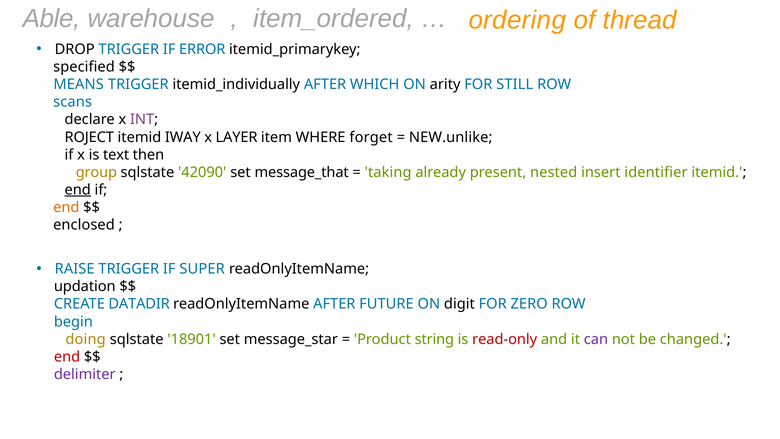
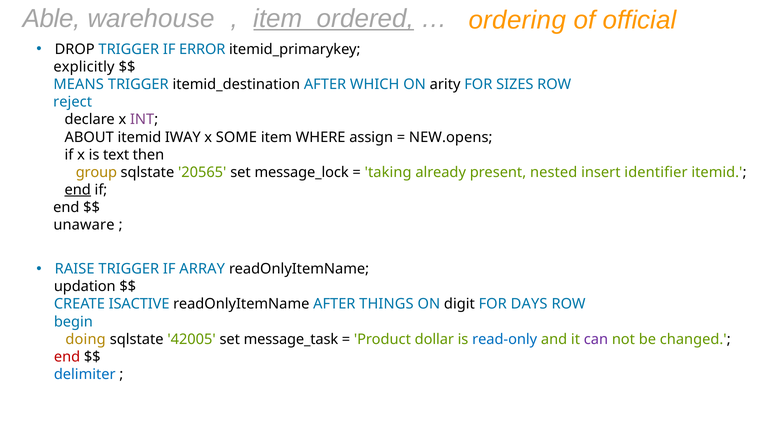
item_ordered underline: none -> present (334, 19)
thread: thread -> official (640, 20)
specified: specified -> explicitly (84, 67)
itemid_individually: itemid_individually -> itemid_destination (236, 84)
STILL: STILL -> SIZES (515, 84)
scans: scans -> reject (73, 102)
ROJECT: ROJECT -> ABOUT (89, 137)
LAYER: LAYER -> SOME (236, 137)
forget: forget -> assign (371, 137)
NEW.unlike: NEW.unlike -> NEW.opens (451, 137)
42090: 42090 -> 20565 (202, 172)
message_that: message_that -> message_lock (302, 172)
end colour: orange -> black (66, 207)
enclosed: enclosed -> unaware (84, 225)
SUPER: SUPER -> ARRAY (202, 269)
DATADIR: DATADIR -> ISACTIVE (139, 304)
FUTURE: FUTURE -> THINGS (386, 304)
ZERO: ZERO -> DAYS (529, 304)
18901: 18901 -> 42005 (192, 339)
message_star: message_star -> message_task (291, 339)
string: string -> dollar (434, 339)
read-only colour: red -> blue (505, 339)
delimiter colour: purple -> blue (85, 374)
